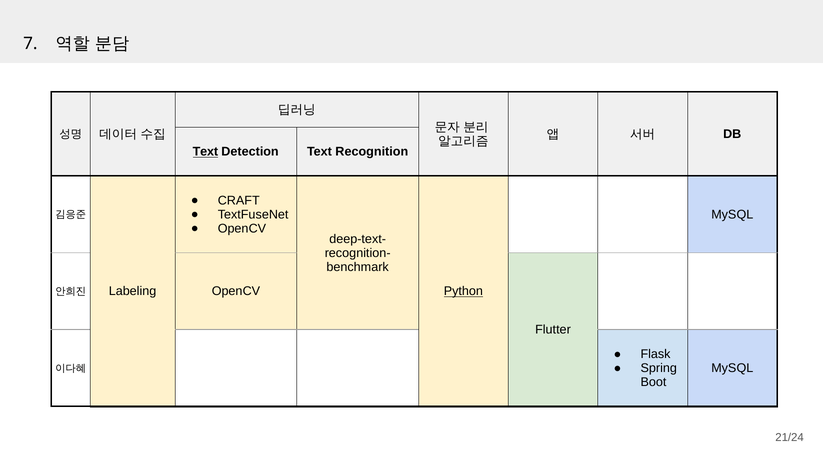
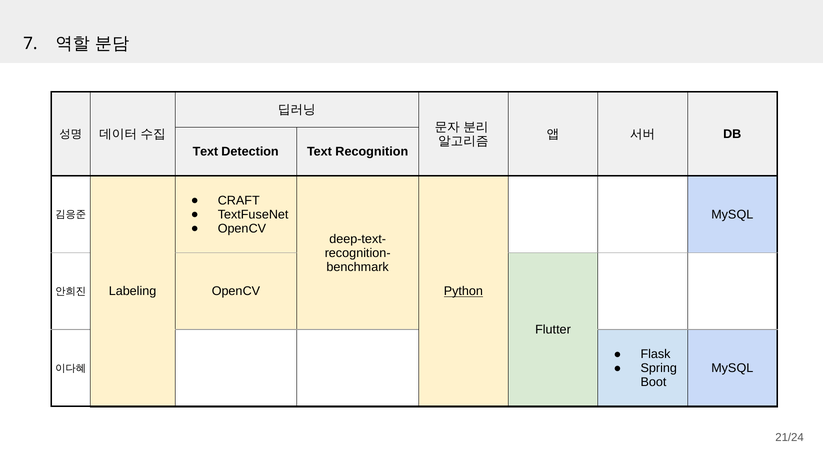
Text underline: present -> none (205, 152)
